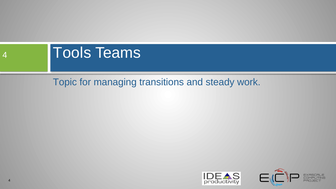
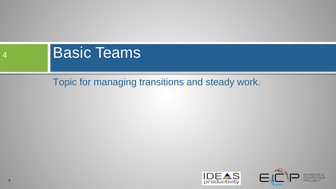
Tools: Tools -> Basic (72, 53)
